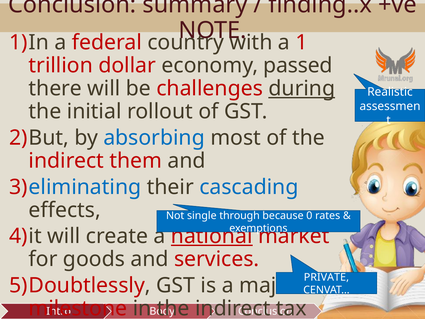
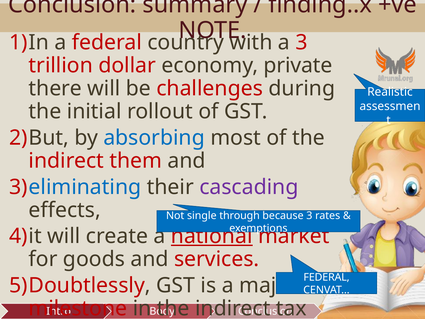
a 1: 1 -> 3 (302, 42)
passed: passed -> private (298, 65)
during underline: present -> none (302, 88)
cascading colour: blue -> purple (249, 187)
because 0: 0 -> 3 (309, 215)
PRIVATE: PRIVATE -> FEDERAL (327, 277)
